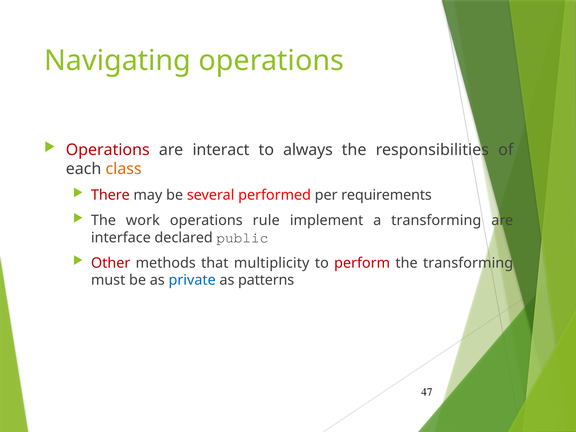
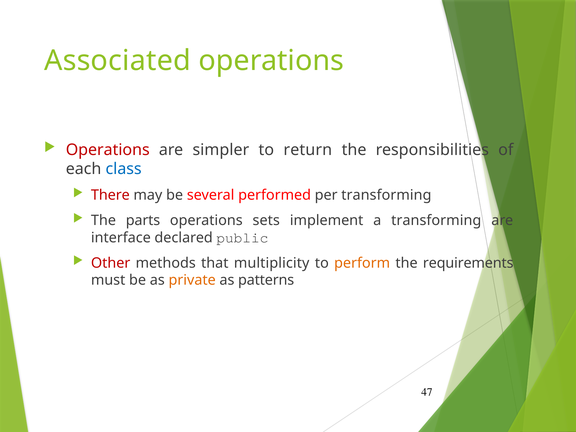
Navigating: Navigating -> Associated (117, 61)
interact: interact -> simpler (221, 150)
always: always -> return (308, 150)
class colour: orange -> blue (124, 169)
per requirements: requirements -> transforming (386, 195)
work: work -> parts (143, 220)
rule: rule -> sets (266, 220)
perform colour: red -> orange (362, 263)
the transforming: transforming -> requirements (468, 263)
private colour: blue -> orange (192, 280)
